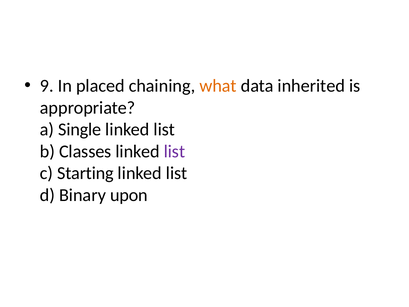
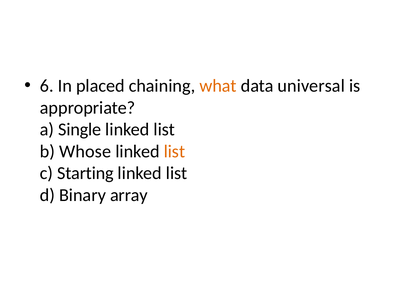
9: 9 -> 6 (47, 86)
inherited: inherited -> universal (311, 86)
Classes: Classes -> Whose (85, 151)
list colour: purple -> orange (174, 151)
upon: upon -> array (129, 195)
